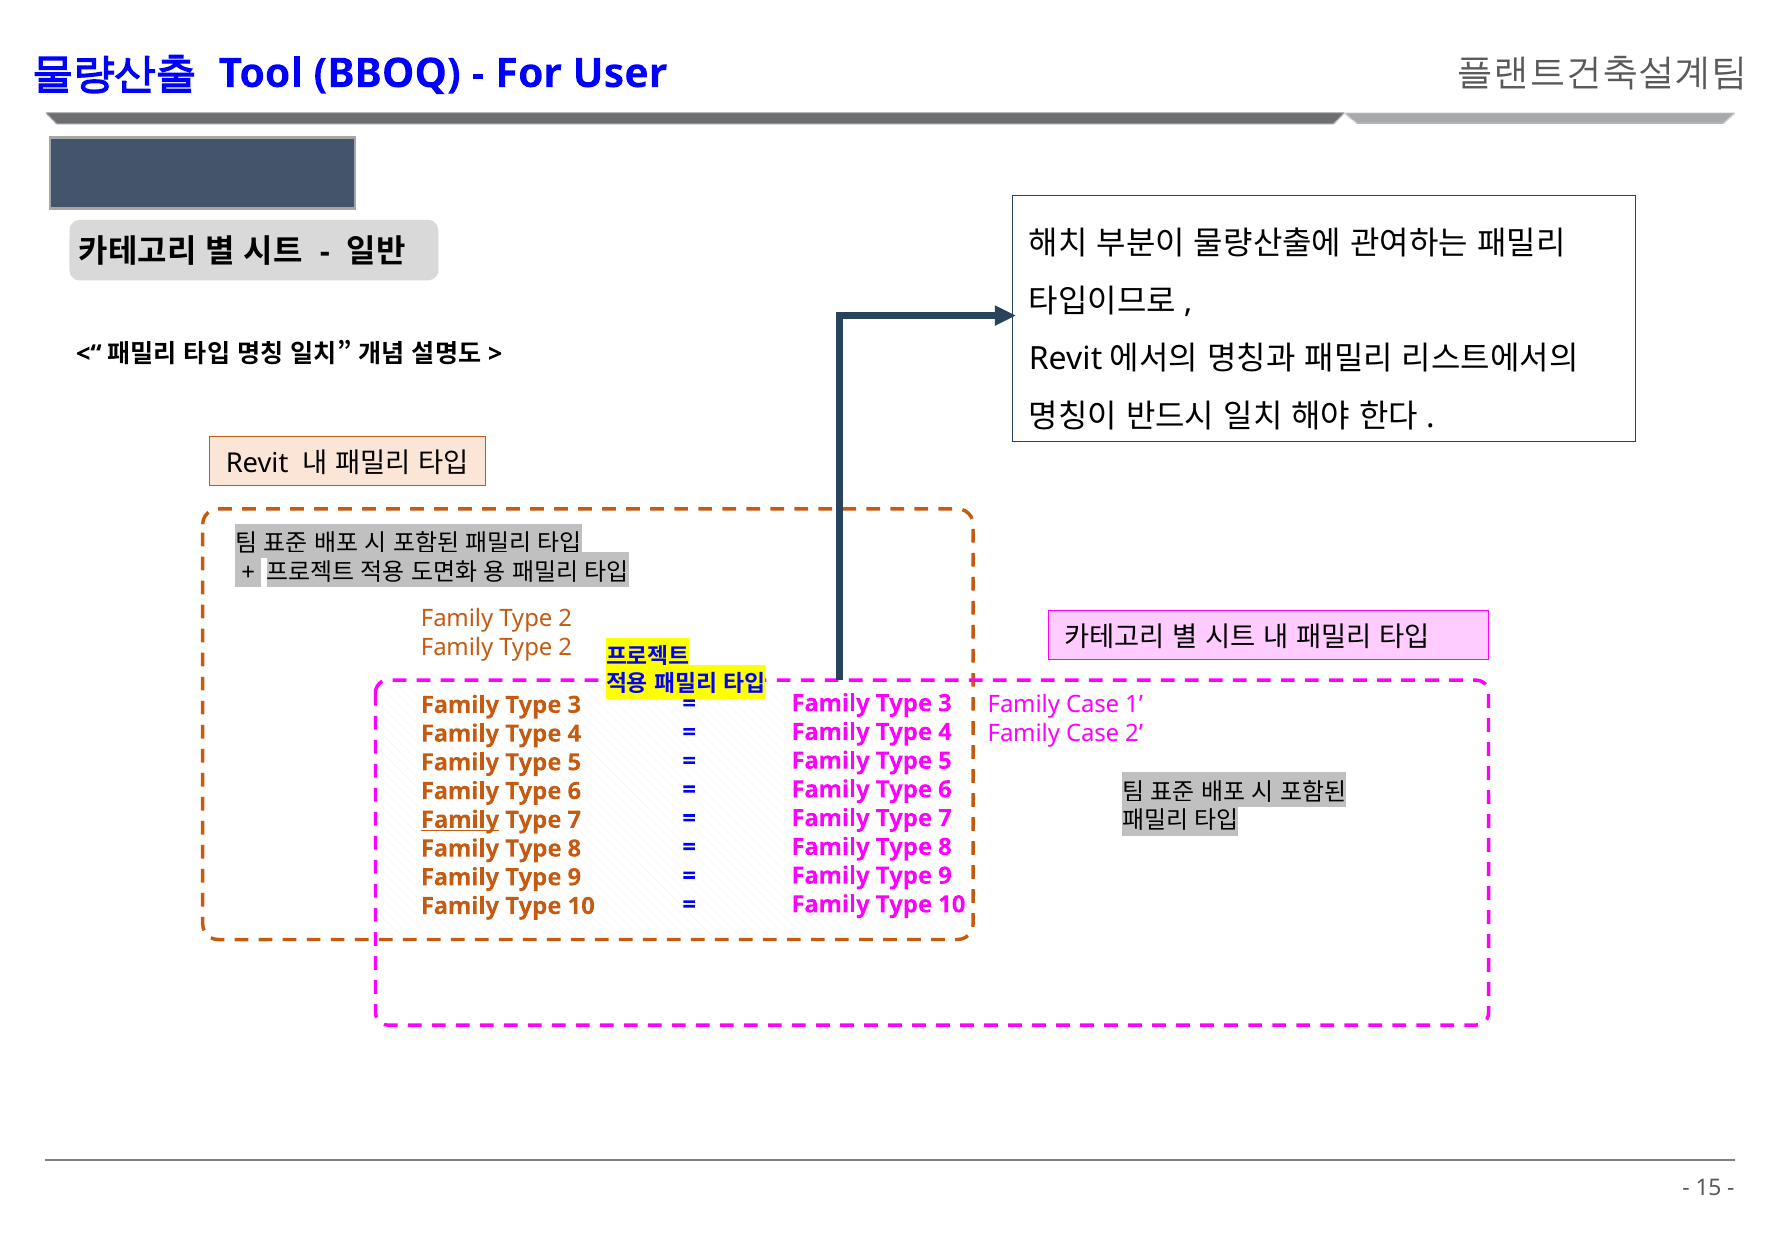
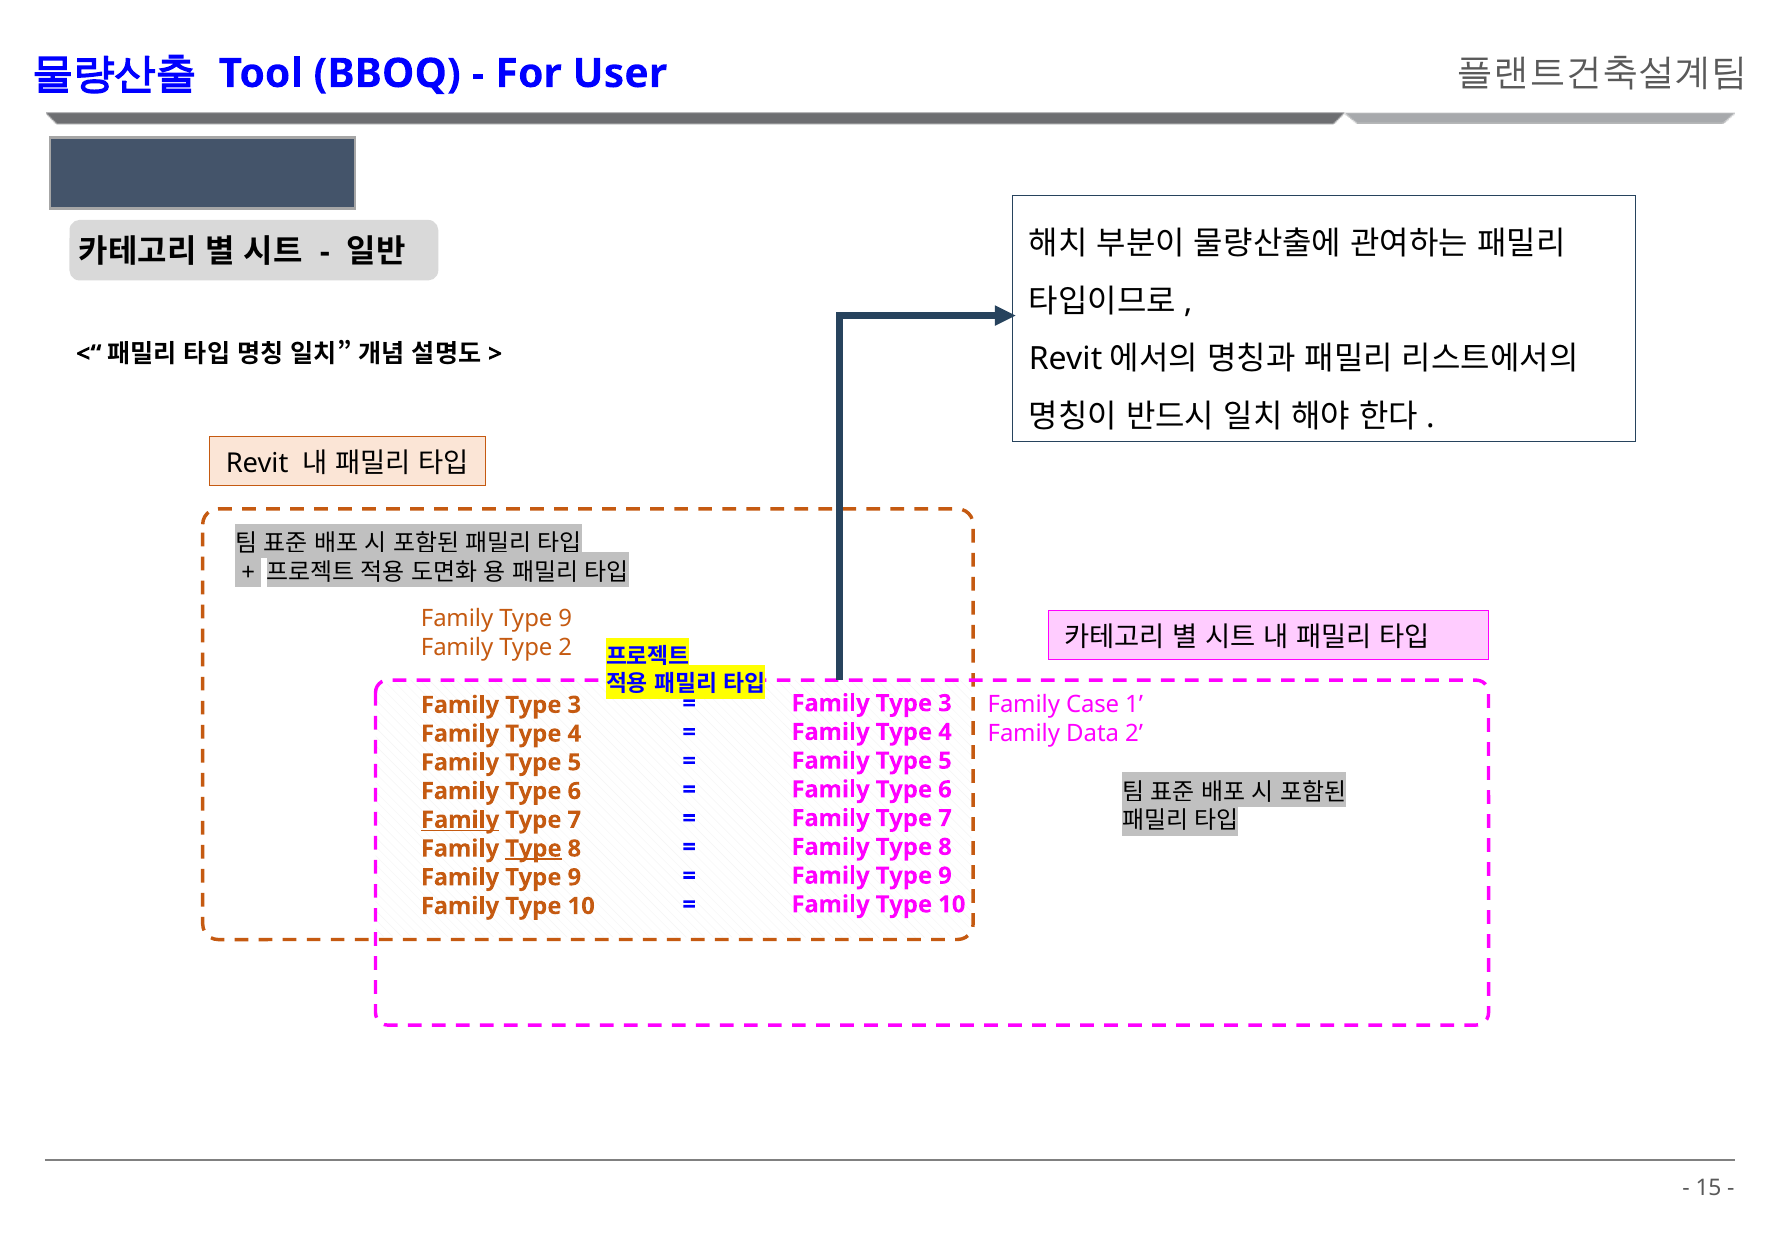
2: 2 -> 9 (565, 619)
Case: Case -> Data (1093, 733)
Type underline: none -> present (533, 849)
